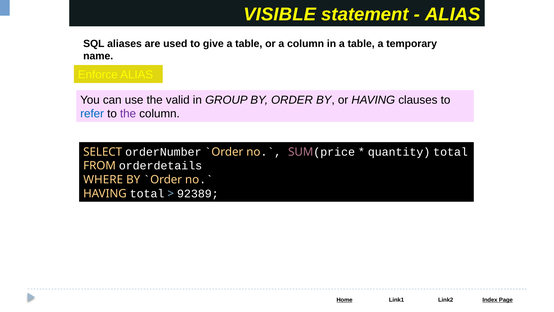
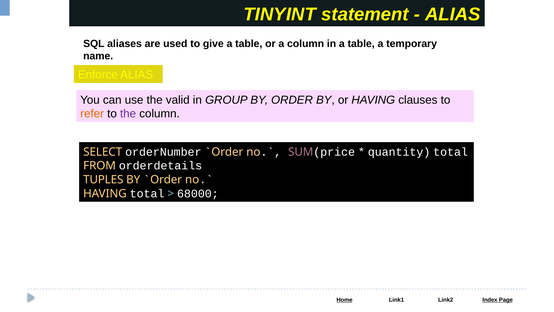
VISIBLE: VISIBLE -> TINYINT (280, 14)
refer colour: blue -> orange (92, 114)
WHERE: WHERE -> TUPLES (103, 179)
92389: 92389 -> 68000 (198, 193)
